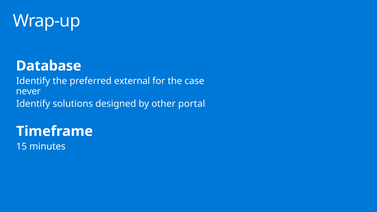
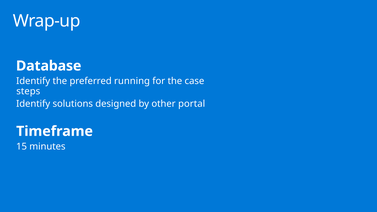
external: external -> running (132, 81)
never: never -> steps (28, 91)
